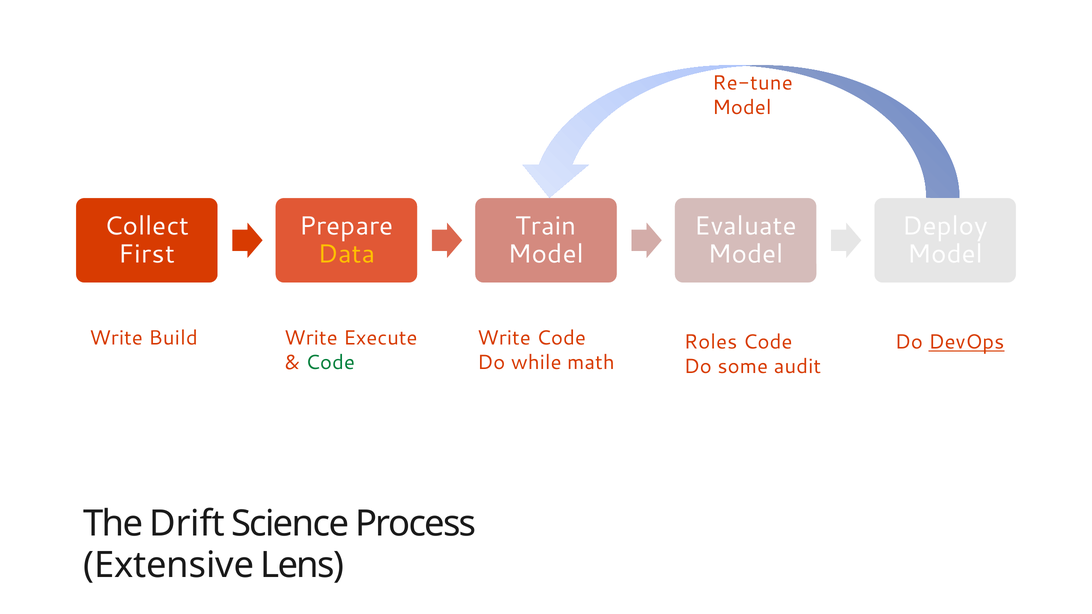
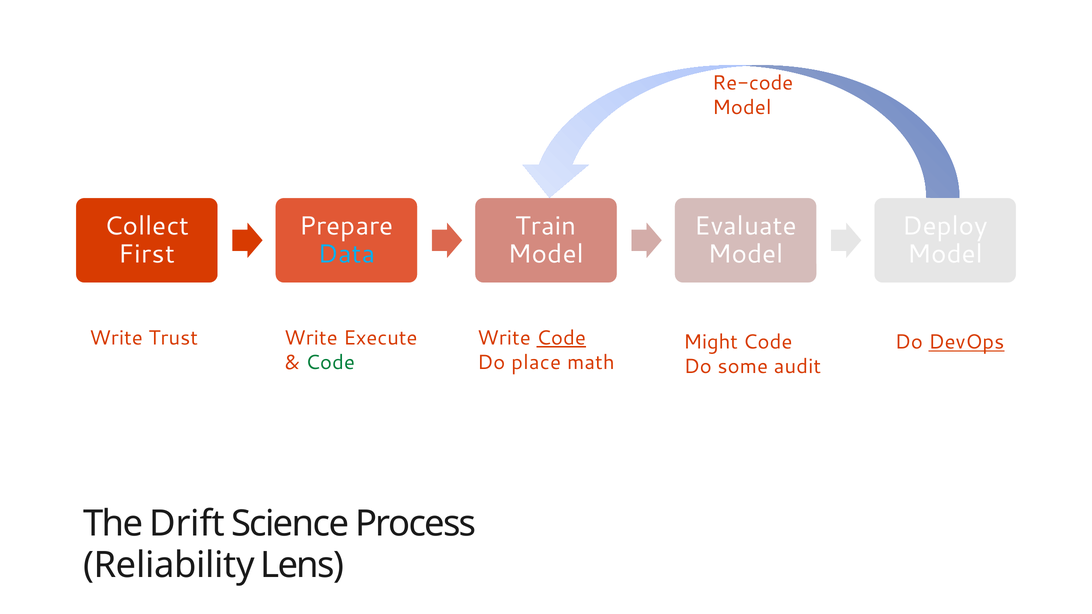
Re-tune: Re-tune -> Re-code (753, 83)
Data colour: yellow -> light blue (346, 254)
Build: Build -> Trust (173, 338)
Code underline: none -> present (561, 338)
Roles: Roles -> Might (711, 342)
while: while -> place (536, 363)
Extensive: Extensive -> Reliability (169, 566)
